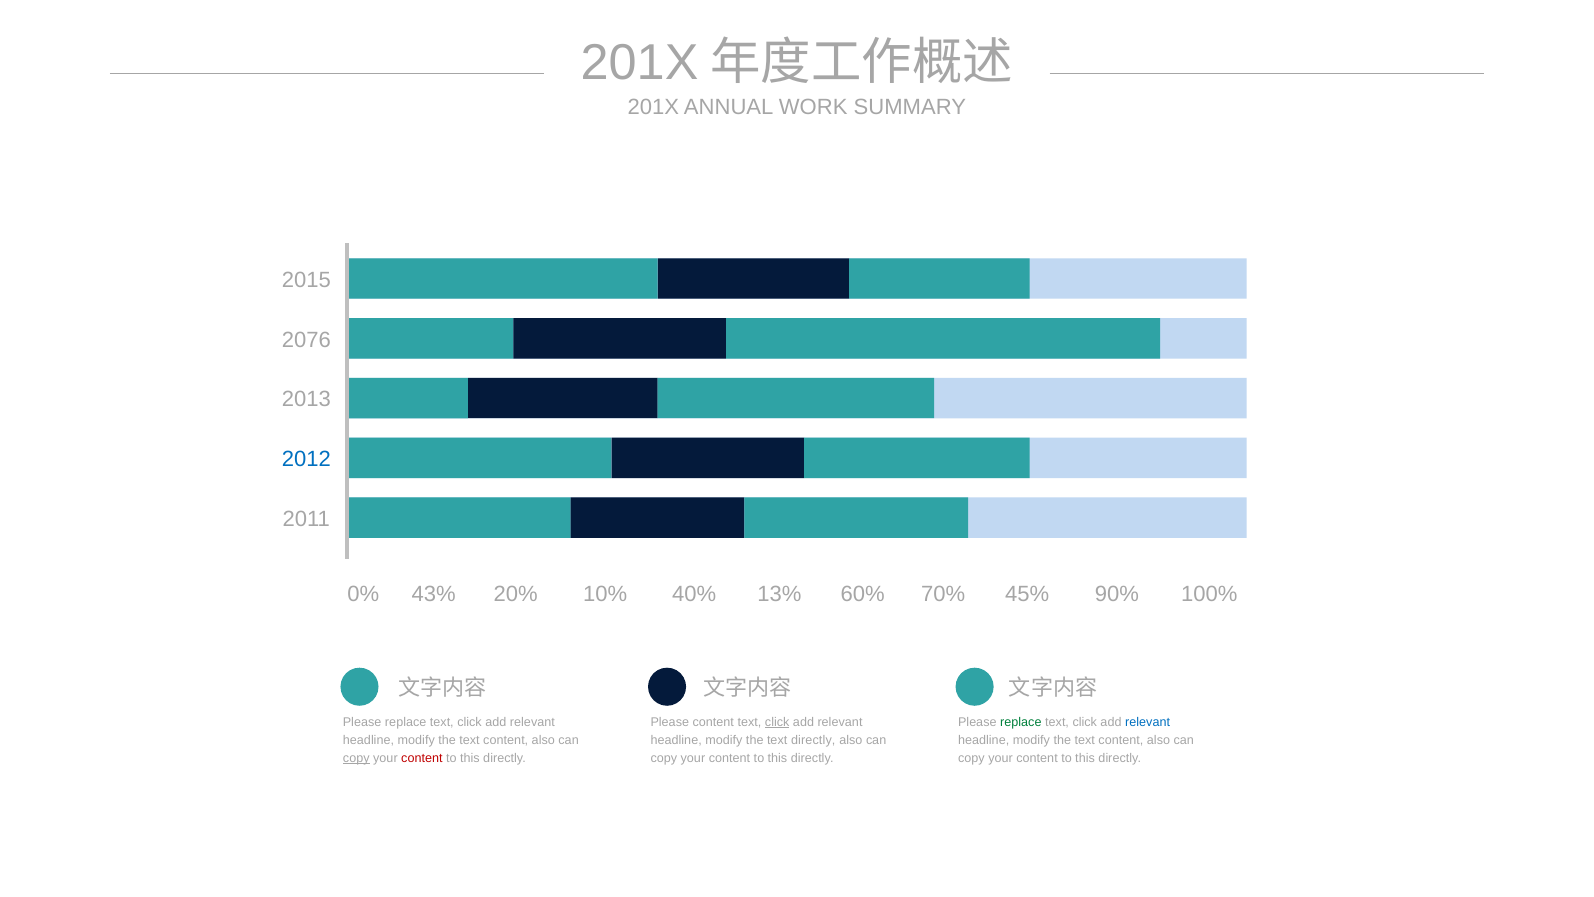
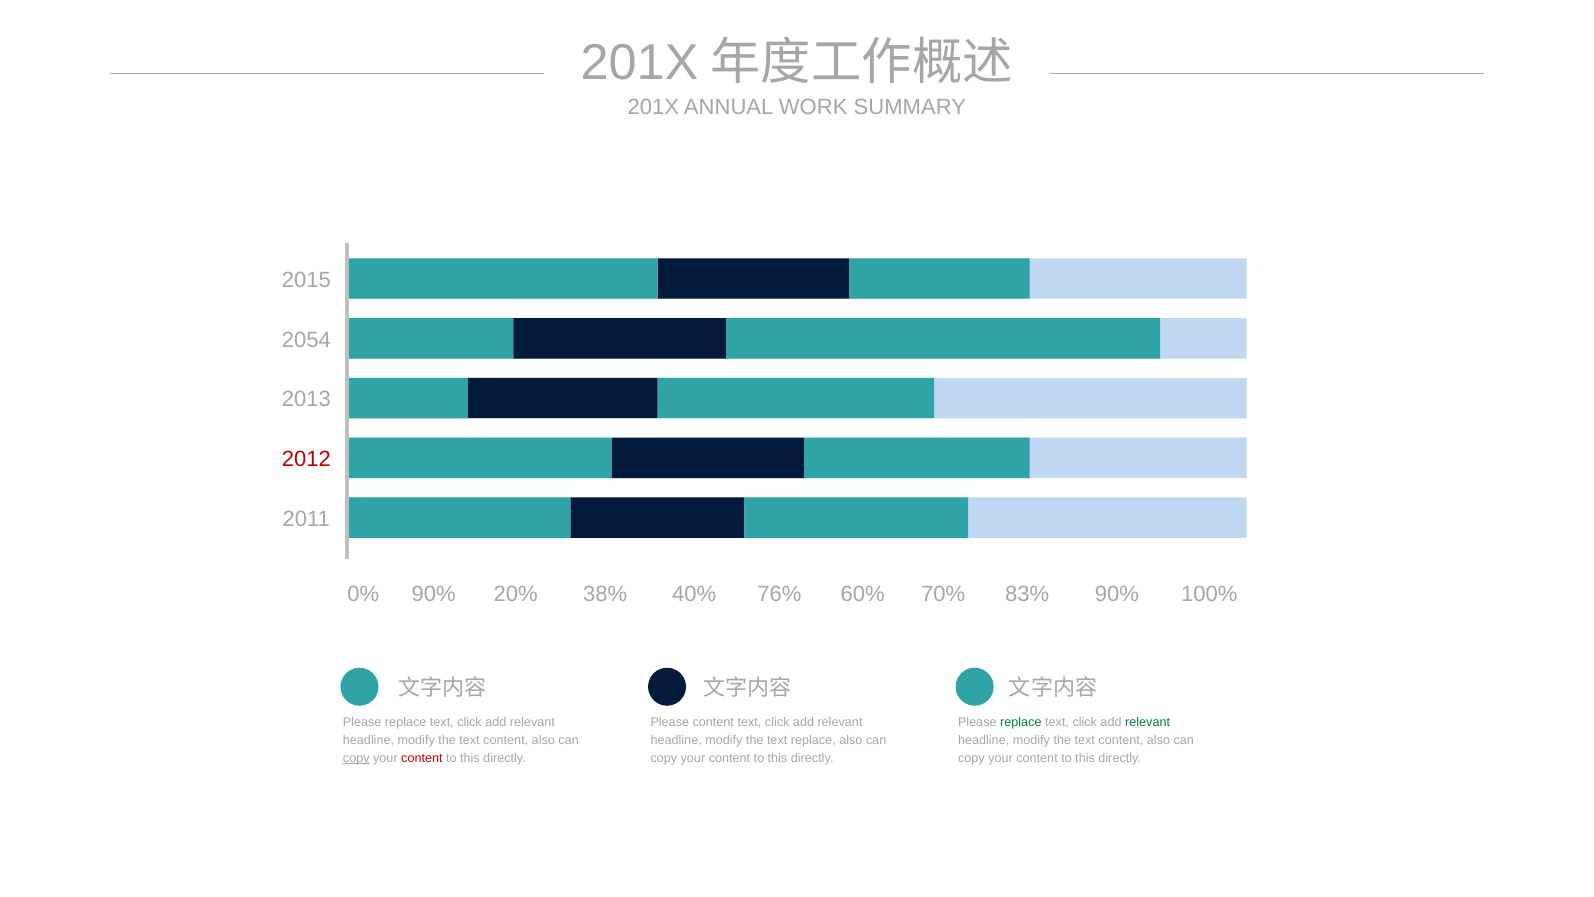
2076: 2076 -> 2054 (306, 340)
2012 colour: blue -> red (306, 459)
0% 43%: 43% -> 90% (434, 594)
10%: 10% -> 38% (605, 594)
13%: 13% -> 76% (780, 594)
45%: 45% -> 83% (1027, 594)
click underline: present -> none (777, 722)
relevant colour: blue -> green (1148, 722)
text directly: directly -> replace (813, 740)
